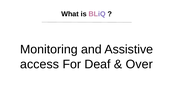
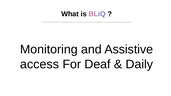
Over: Over -> Daily (139, 64)
